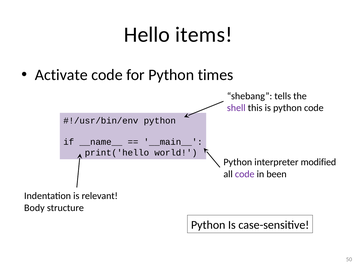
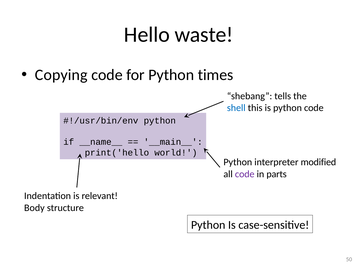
items: items -> waste (204, 35)
Activate: Activate -> Copying (61, 75)
shell colour: purple -> blue (236, 108)
been: been -> parts (277, 174)
